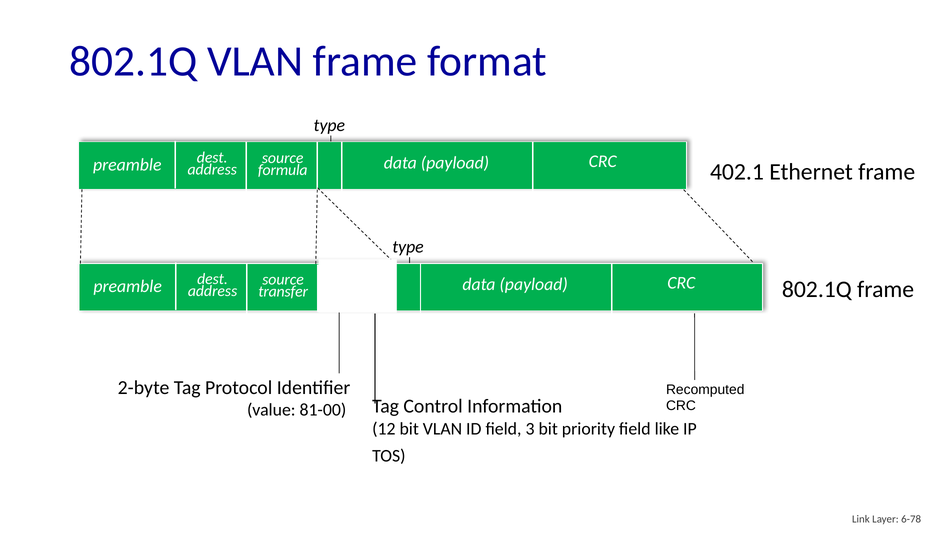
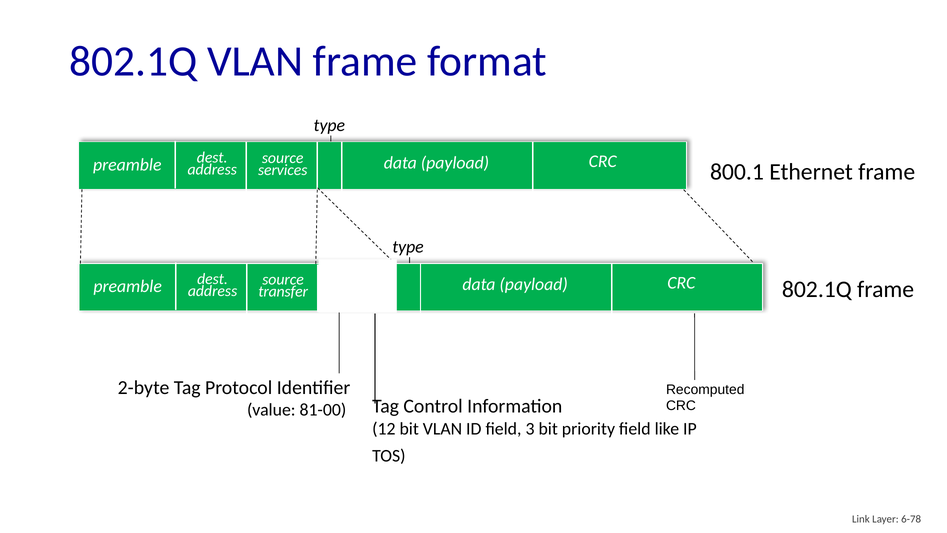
402.1: 402.1 -> 800.1 (737, 172)
formula: formula -> services (283, 170)
